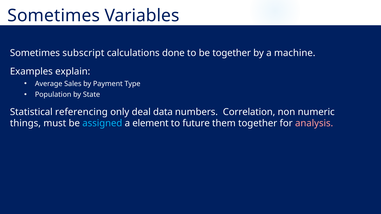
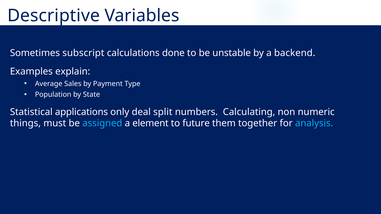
Sometimes: Sometimes -> Descriptive (54, 16)
be together: together -> unstable (232, 53)
machine: machine -> backend (295, 53)
referencing: referencing -> applications (82, 112)
data: data -> split (163, 112)
Correlation: Correlation -> Calculating (249, 112)
analysis colour: pink -> light blue (314, 124)
